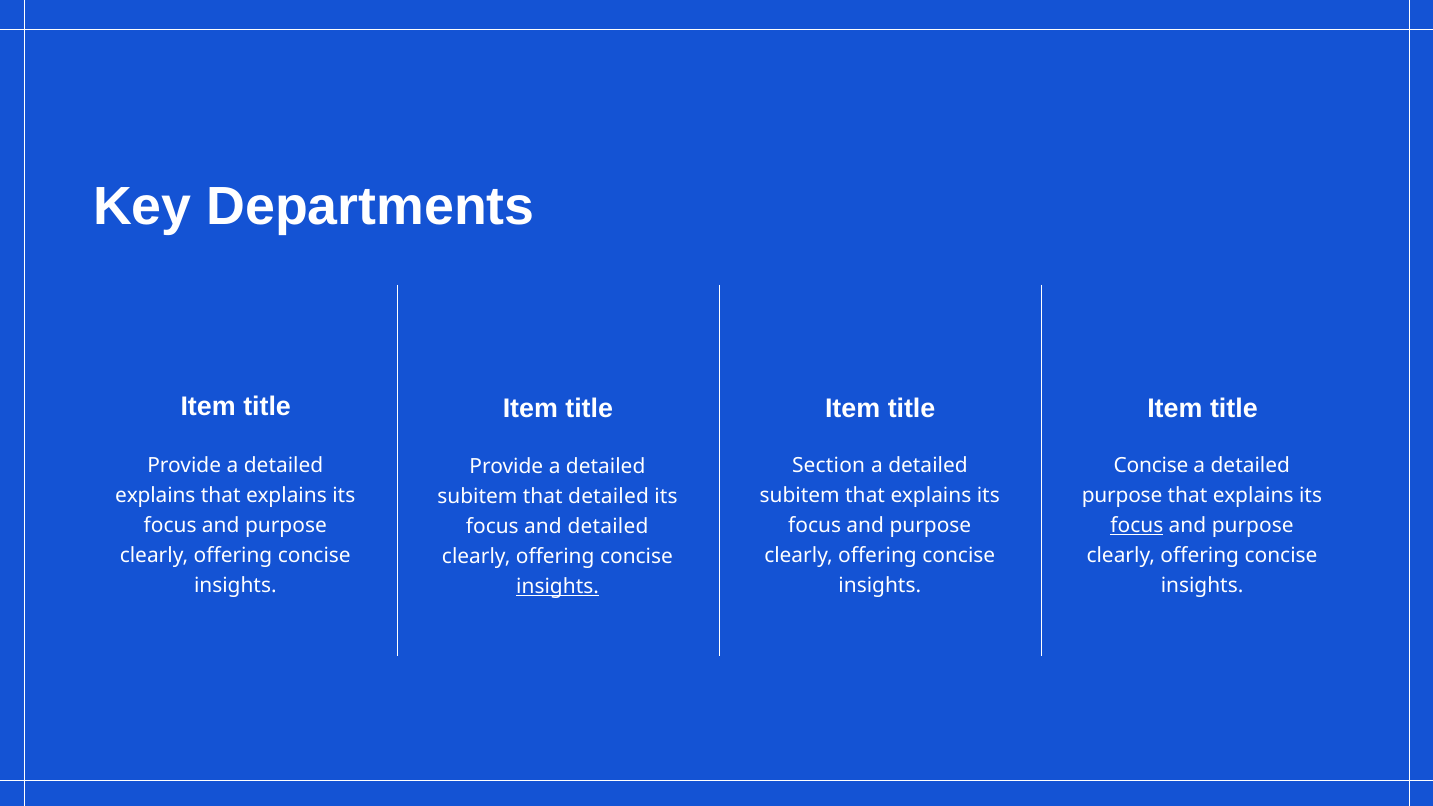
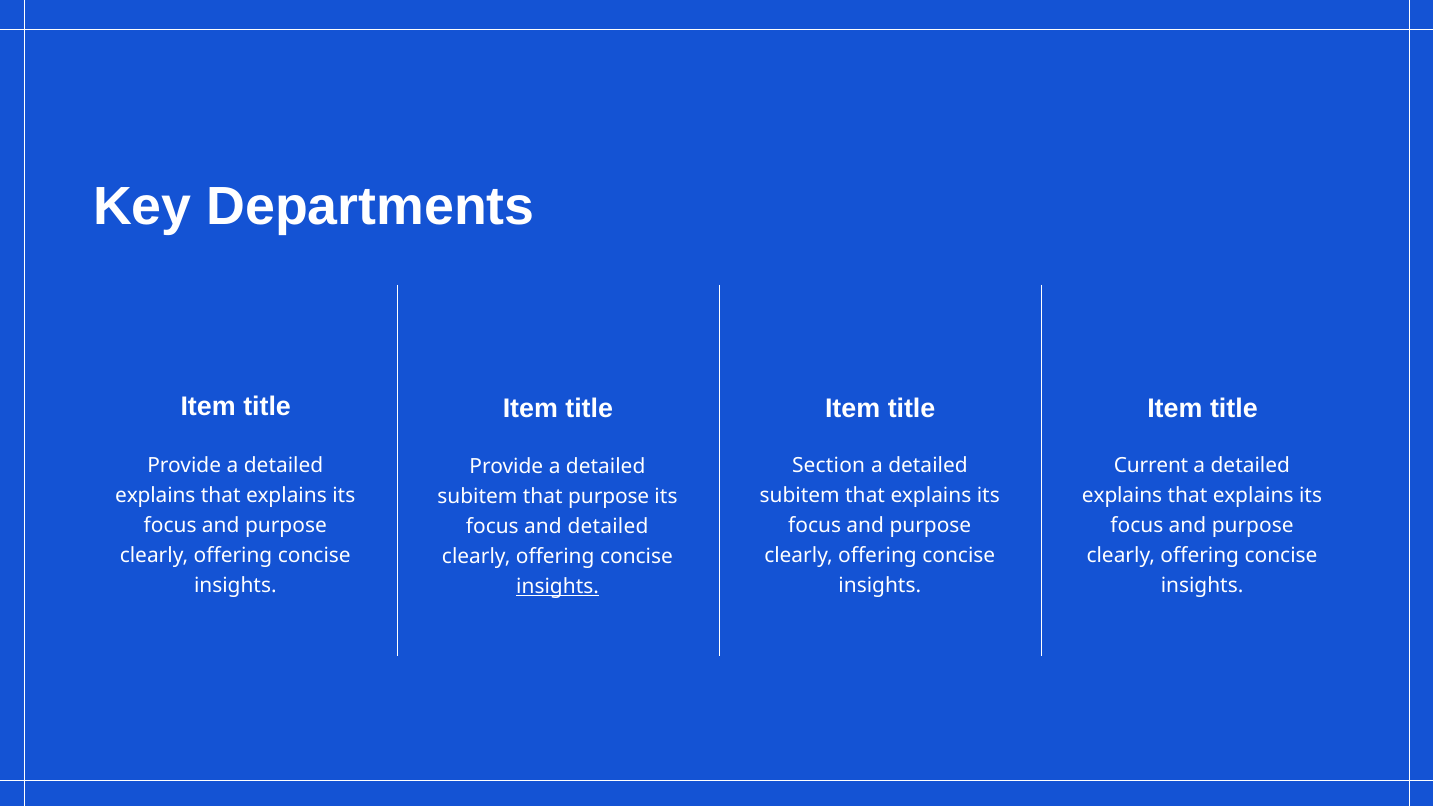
Concise: Concise -> Current (1151, 466)
purpose: purpose -> explains (1122, 496)
that detailed: detailed -> purpose (609, 496)
focus underline: present -> none (1137, 526)
